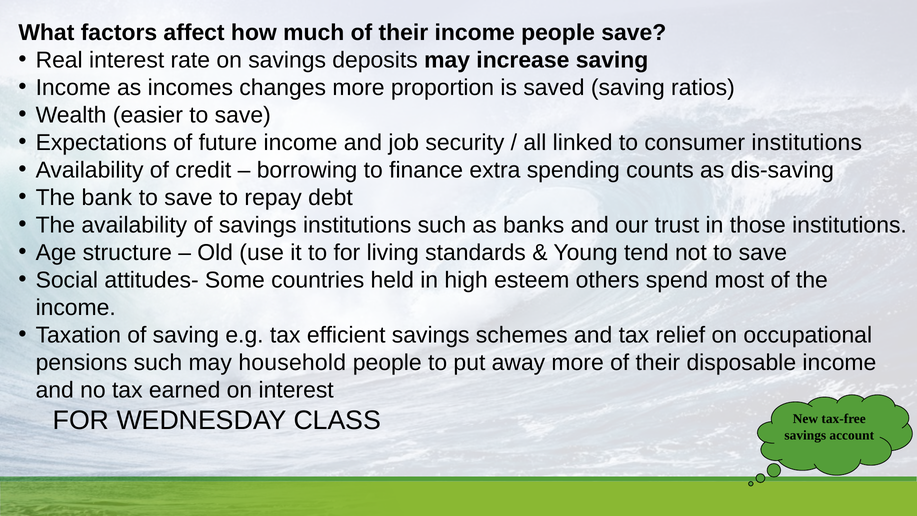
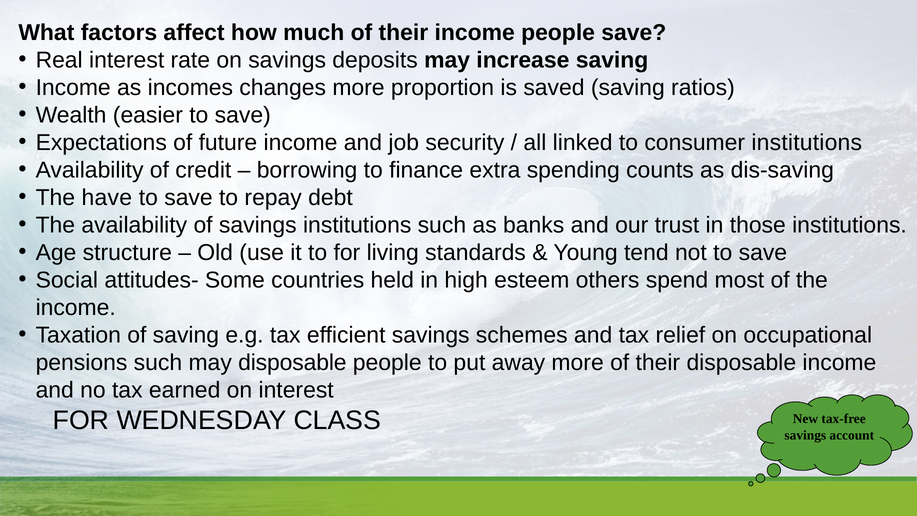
bank: bank -> have (107, 198)
may household: household -> disposable (292, 363)
